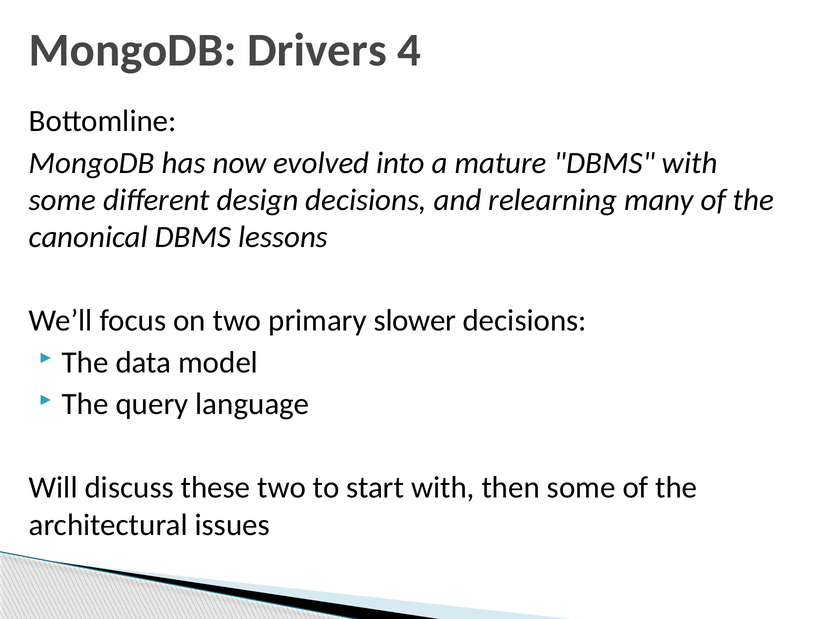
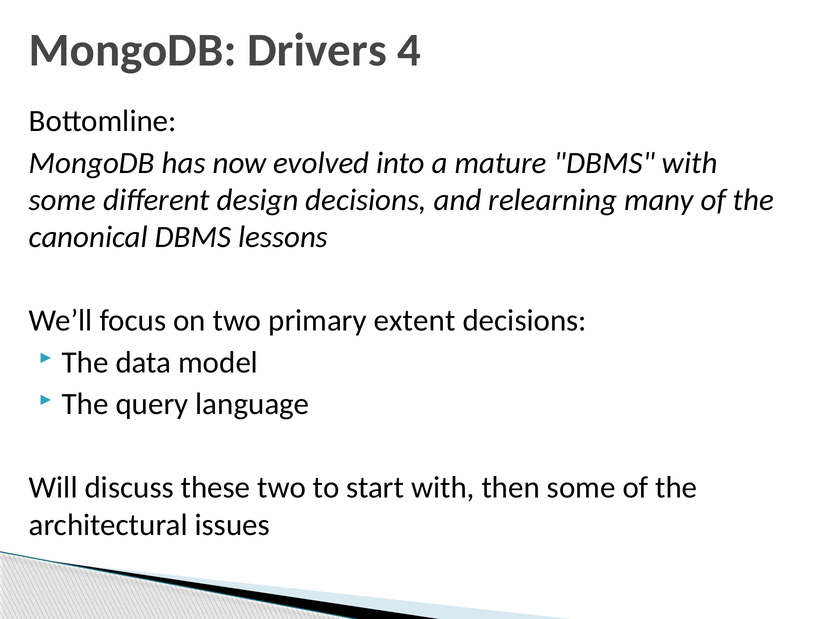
slower: slower -> extent (415, 321)
